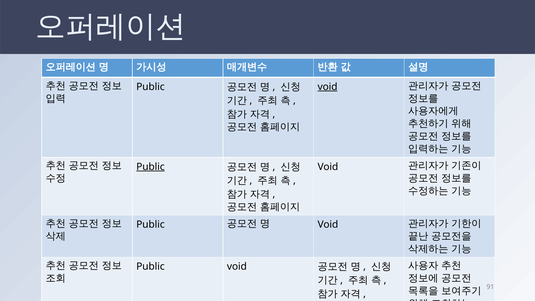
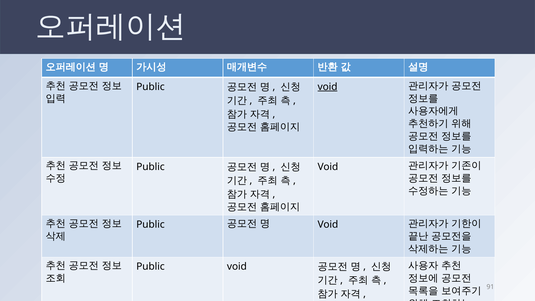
Public underline: present -> none (151, 167)
